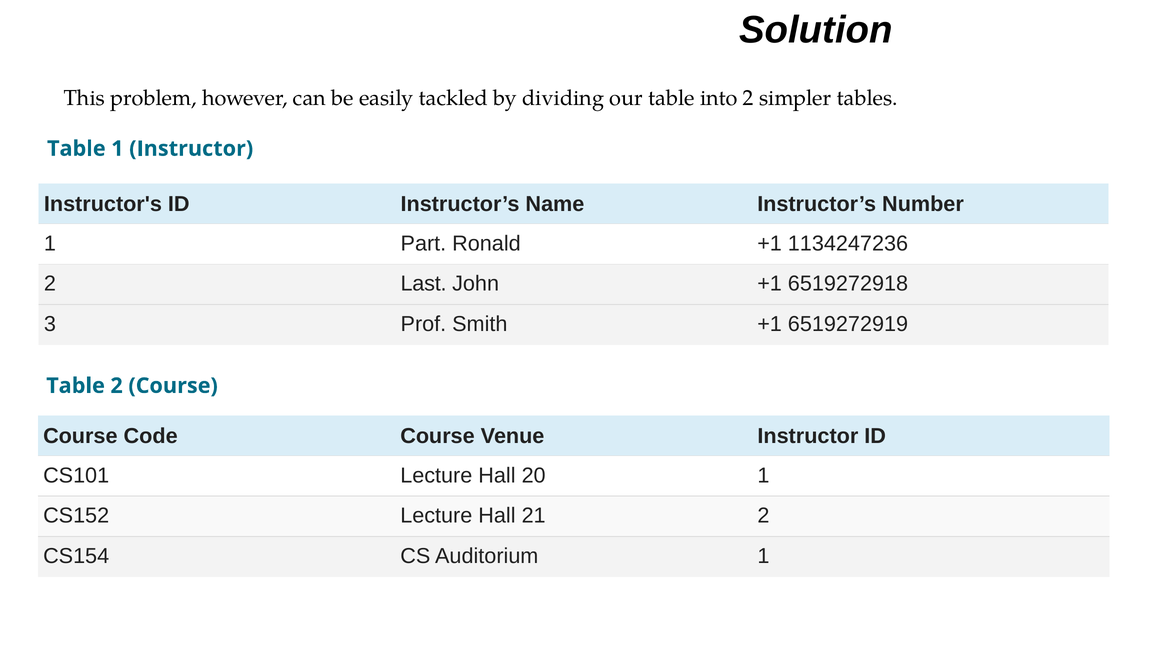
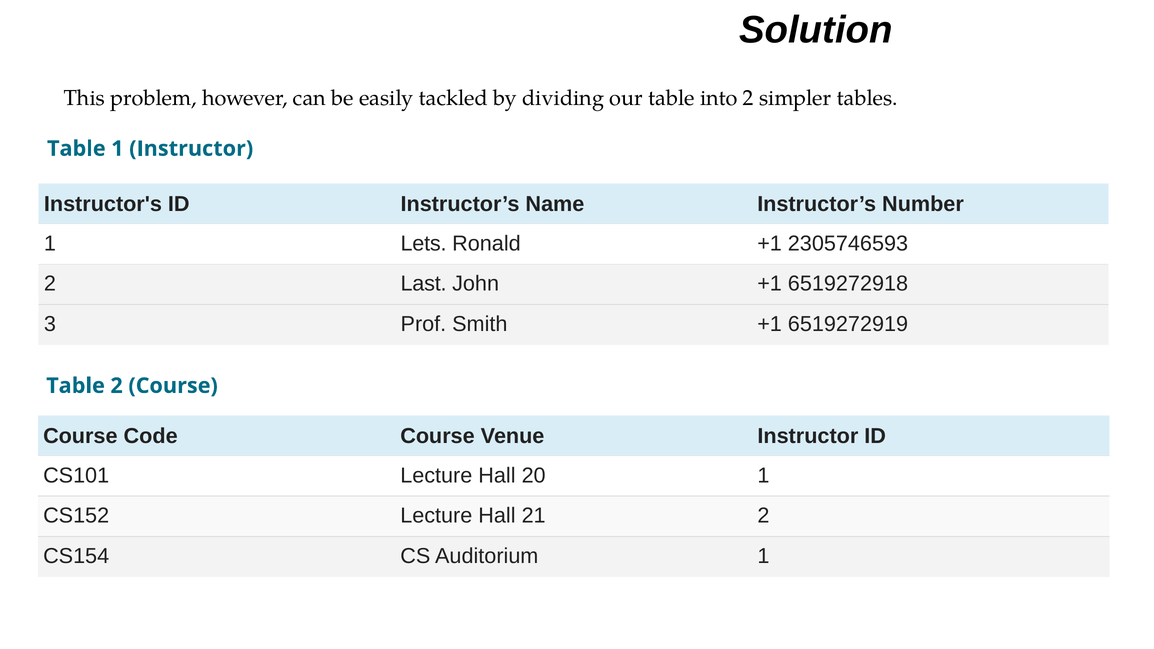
Part: Part -> Lets (424, 244)
1134247236: 1134247236 -> 2305746593 (848, 244)
